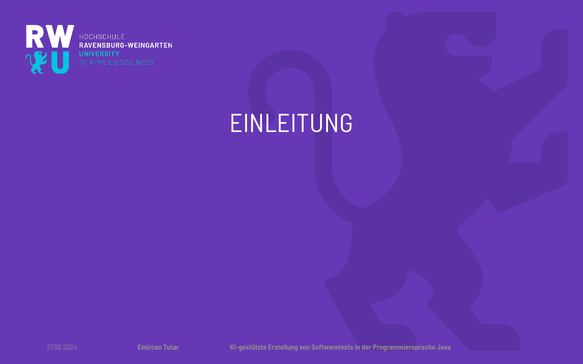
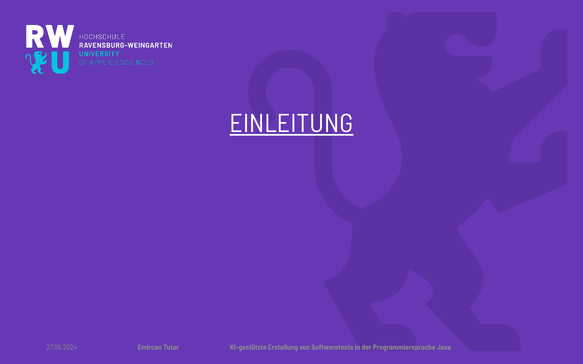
EINLEITUNG underline: none -> present (291, 124)
